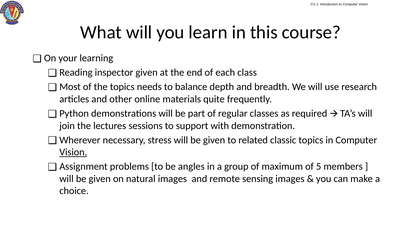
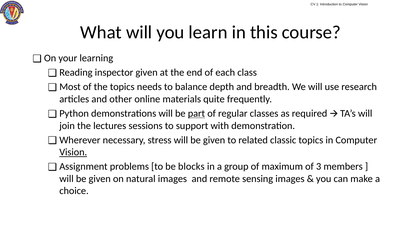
part underline: none -> present (196, 114)
angles: angles -> blocks (191, 167)
5: 5 -> 3 (319, 167)
